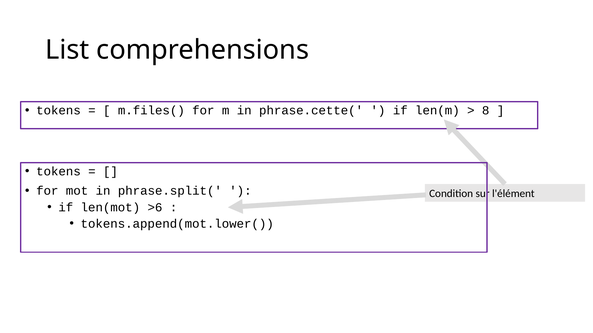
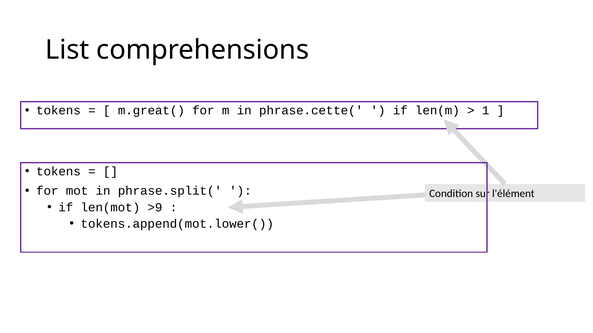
m.files(: m.files( -> m.great( (151, 111)
8: 8 -> 1 (486, 111)
>6: >6 -> >9 (155, 208)
